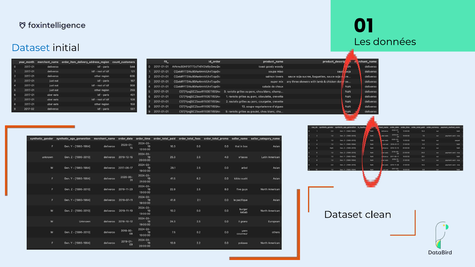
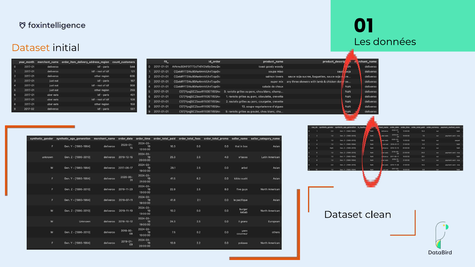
Dataset colour: blue -> orange (31, 48)
